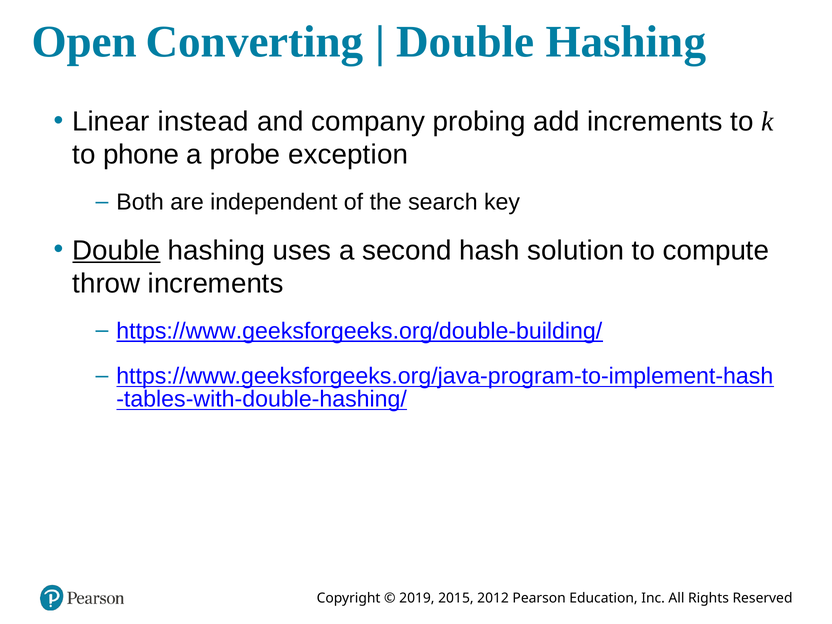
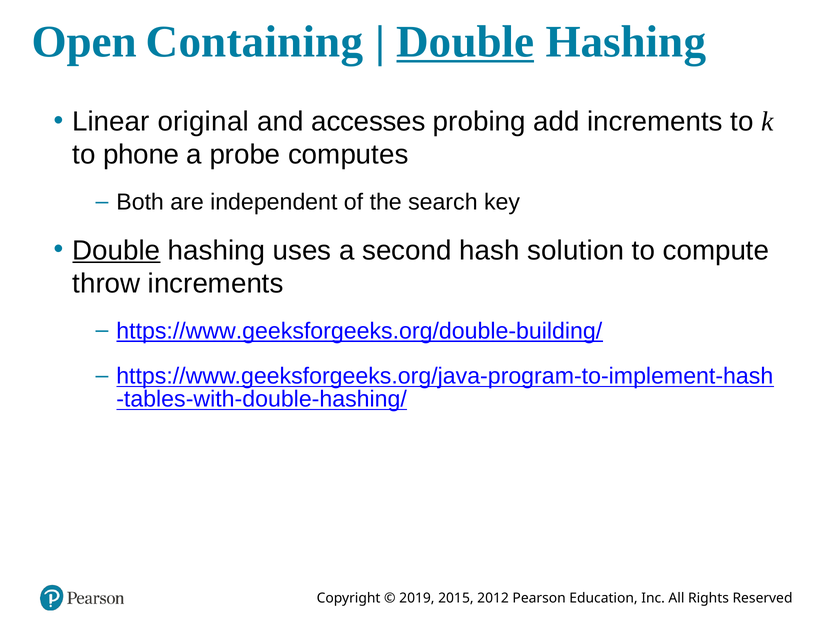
Converting: Converting -> Containing (255, 42)
Double underline: none -> present (465, 42)
instead: instead -> original (203, 121)
company: company -> accesses (368, 121)
exception: exception -> computes (348, 155)
